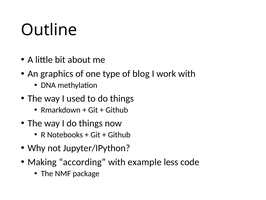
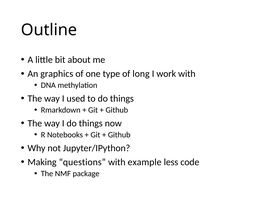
blog: blog -> long (141, 74)
according: according -> questions (82, 162)
